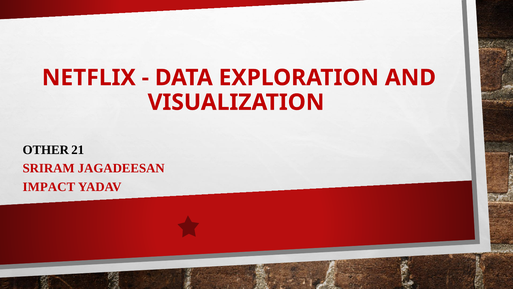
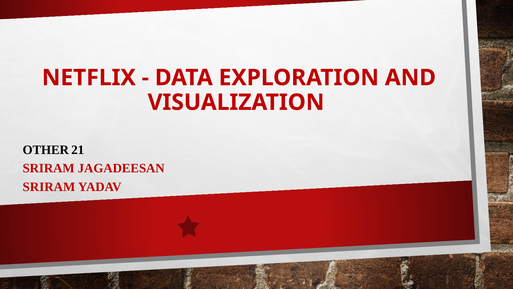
IMPACT: IMPACT -> SRIRAM (49, 187)
